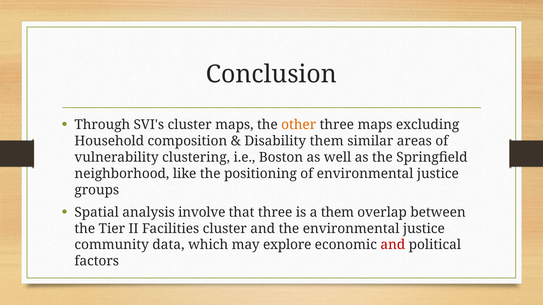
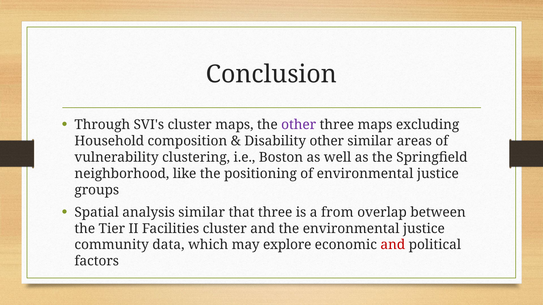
other colour: orange -> purple (299, 125)
Disability them: them -> other (327, 141)
analysis involve: involve -> similar (202, 213)
a them: them -> from (337, 213)
